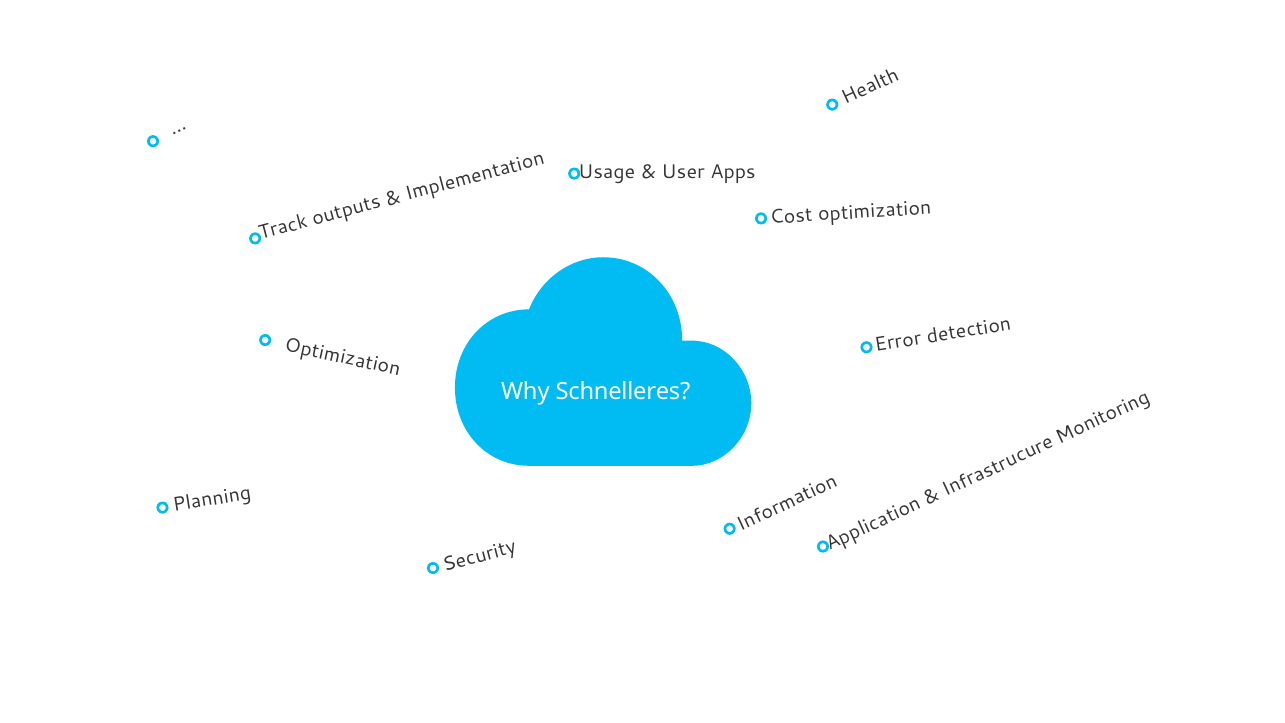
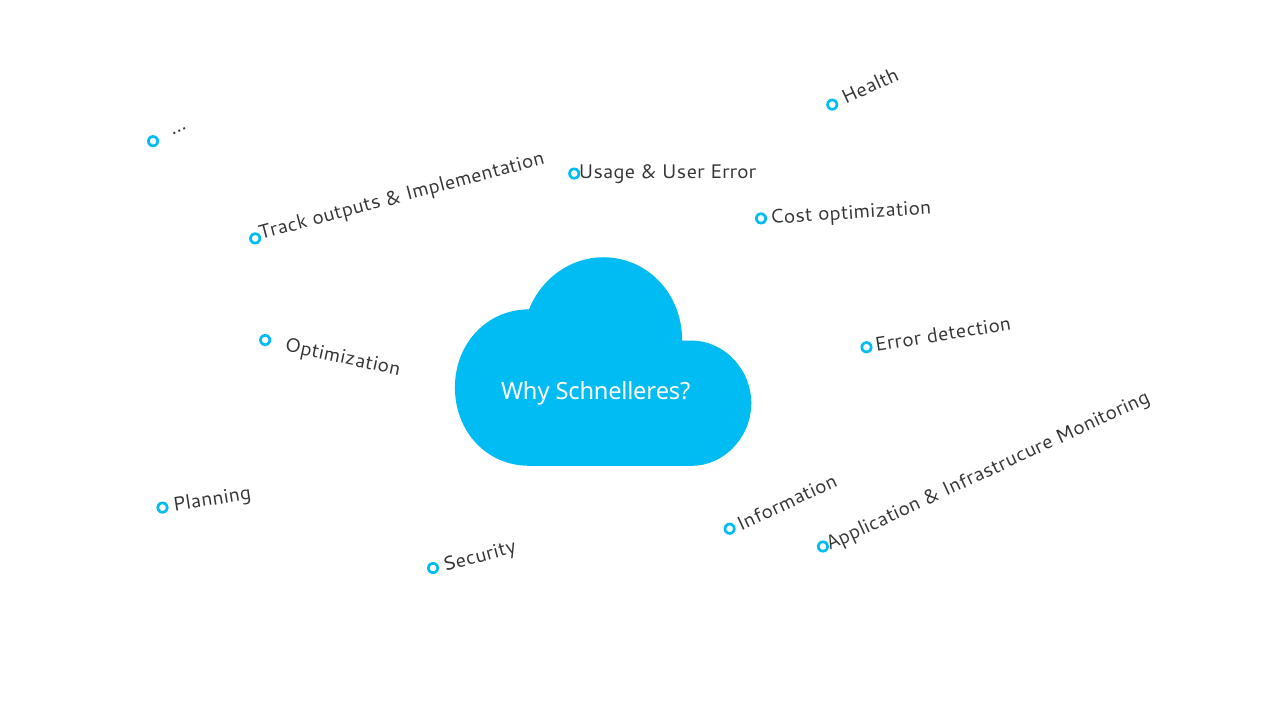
User Apps: Apps -> Error (733, 172)
